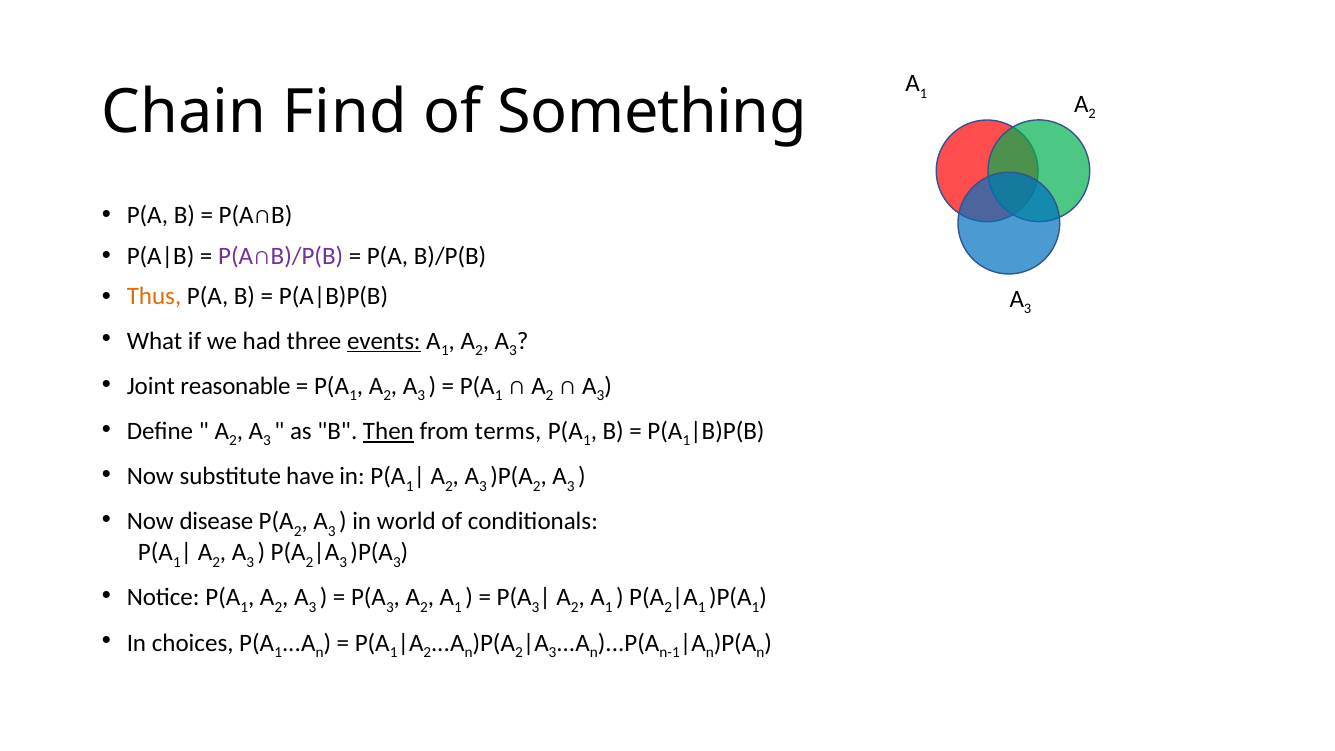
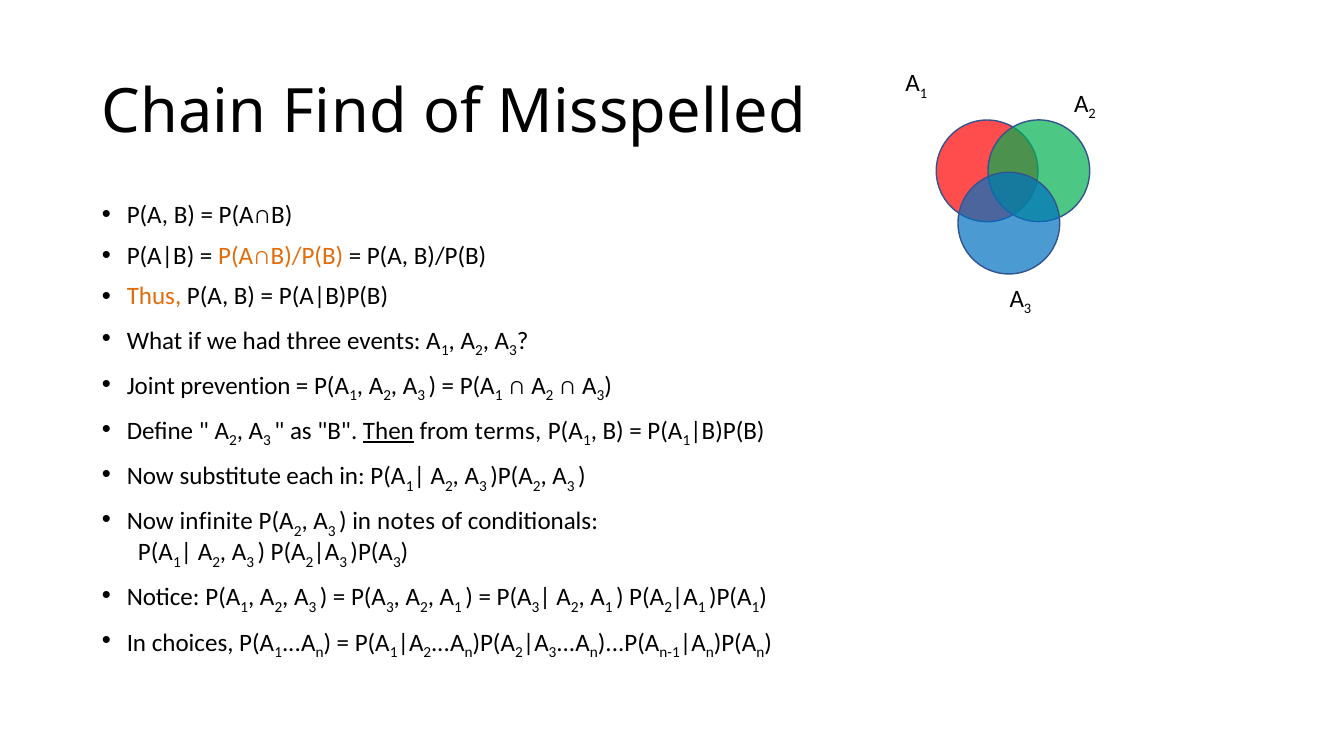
Something: Something -> Misspelled (652, 112)
P(A∩B)/P(B colour: purple -> orange (281, 256)
events underline: present -> none (384, 341)
reasonable: reasonable -> prevention (235, 386)
have: have -> each (310, 476)
disease: disease -> infinite (216, 521)
world: world -> notes (406, 521)
